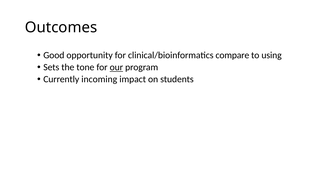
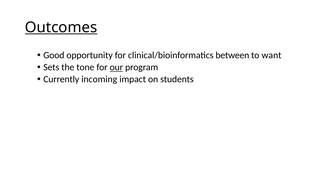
Outcomes underline: none -> present (61, 27)
compare: compare -> between (232, 55)
using: using -> want (272, 55)
